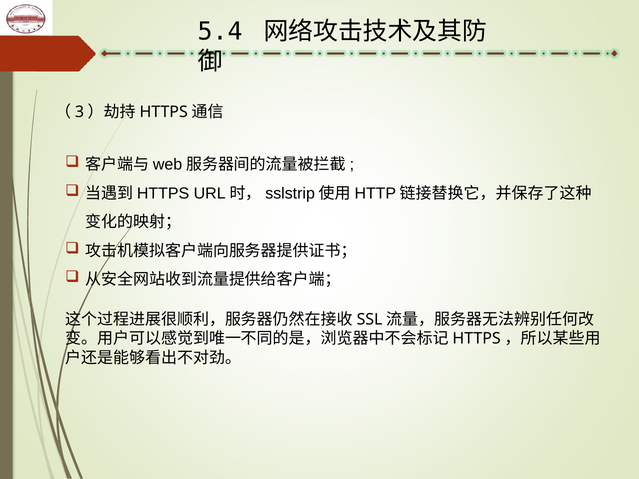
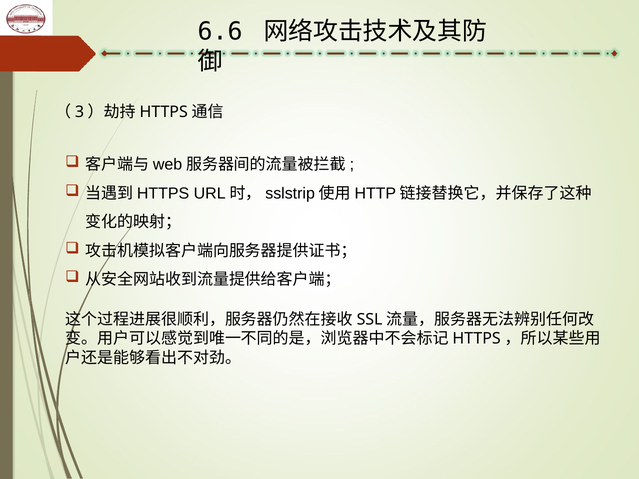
5.4: 5.4 -> 6.6 (220, 32)
